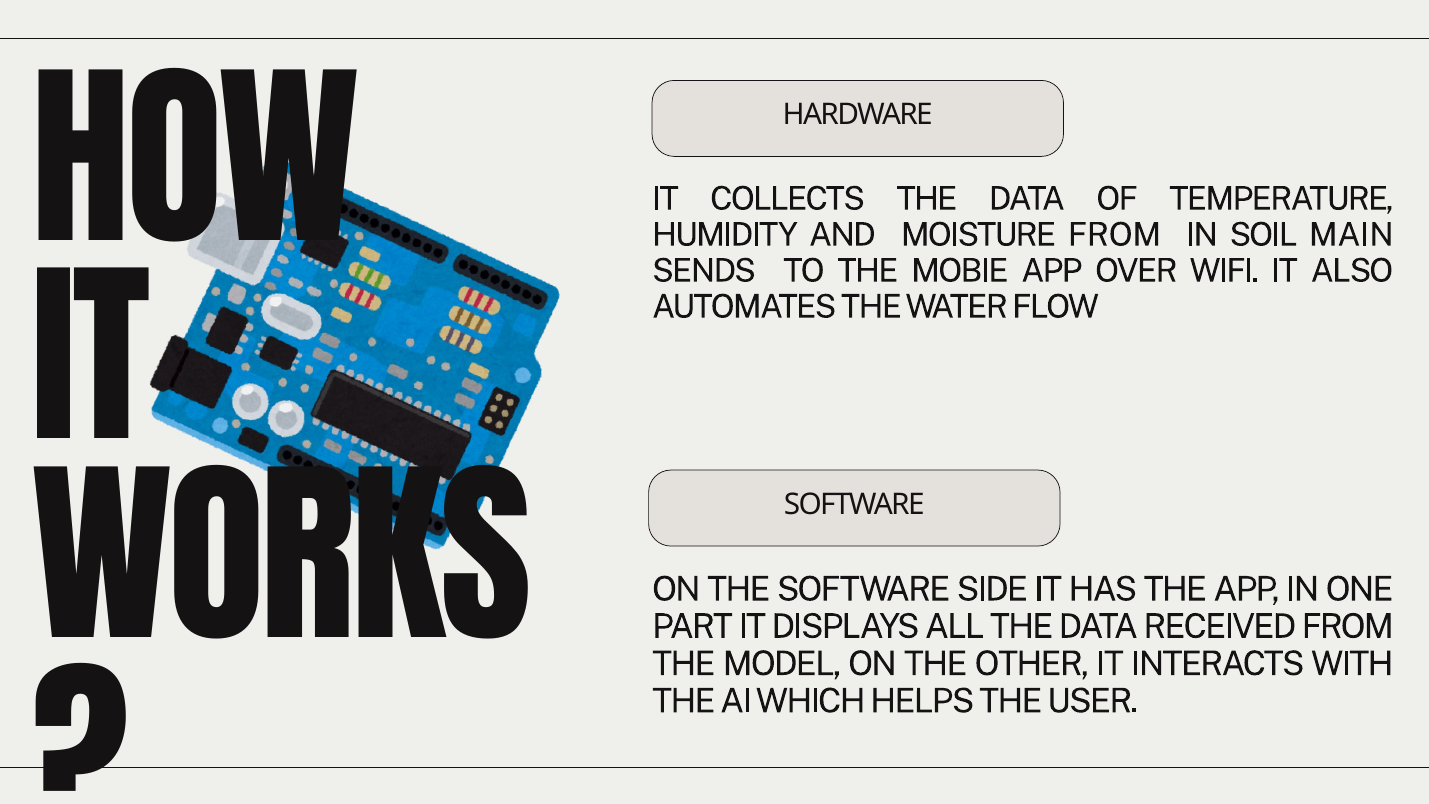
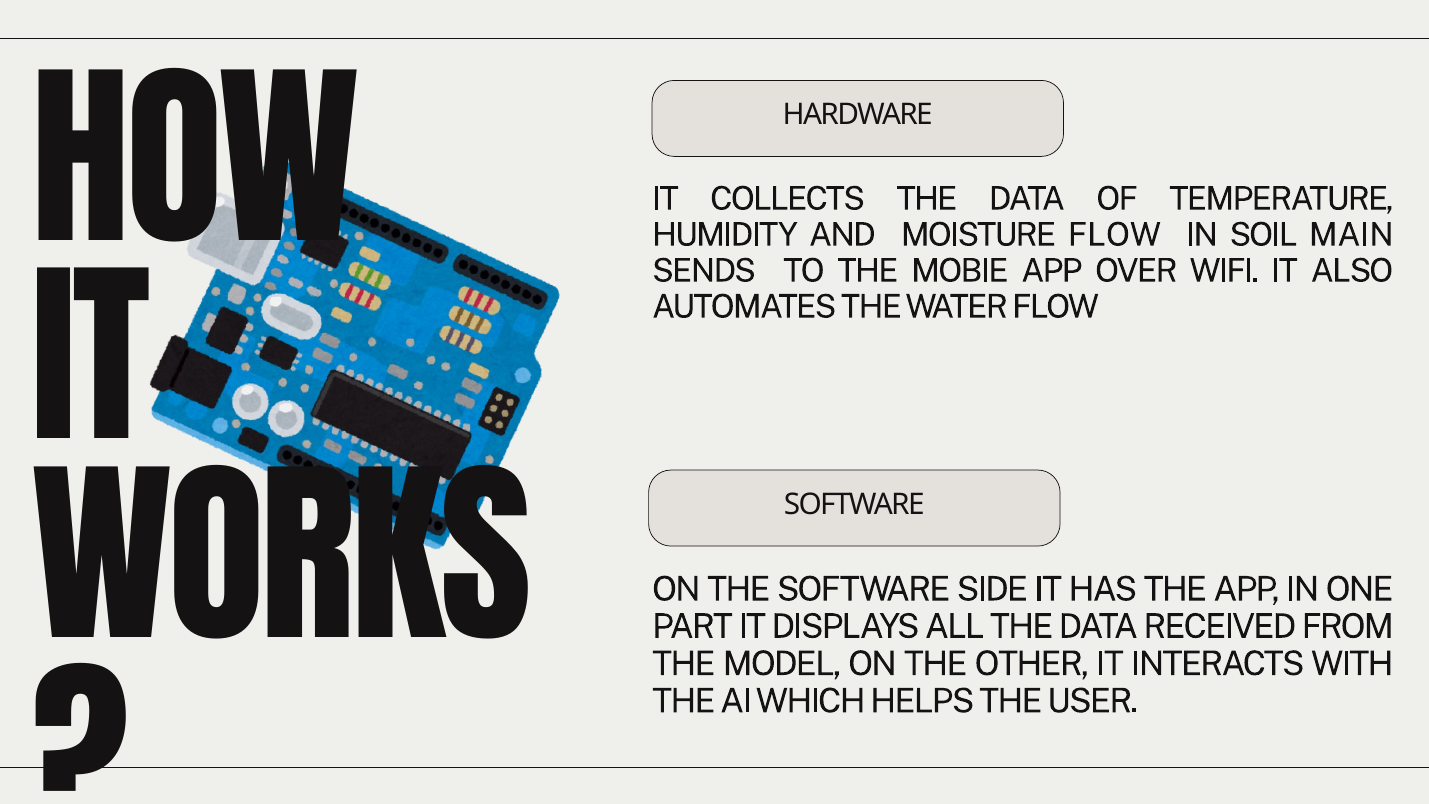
MOISTURE FROM: FROM -> FLOW (1114, 235)
